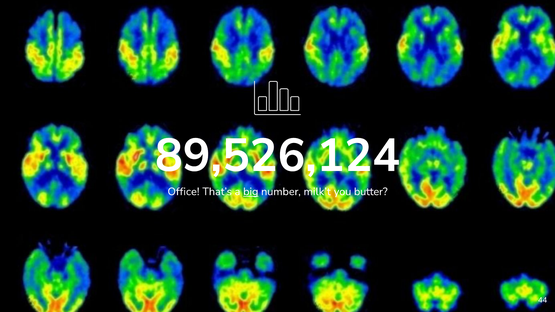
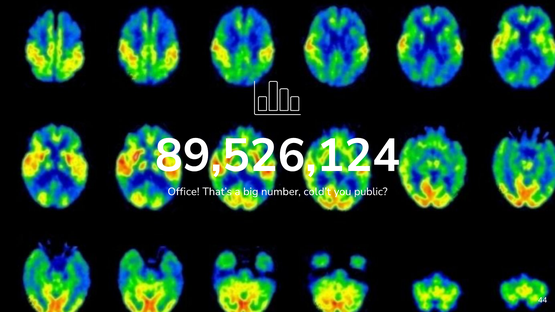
big underline: present -> none (251, 192)
milk’t: milk’t -> cold’t (317, 192)
butter: butter -> public (371, 192)
